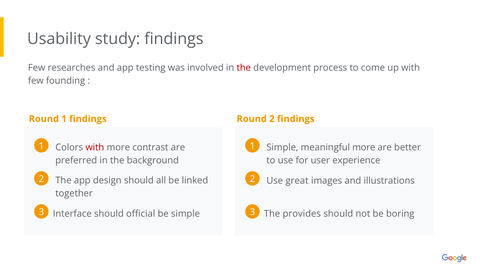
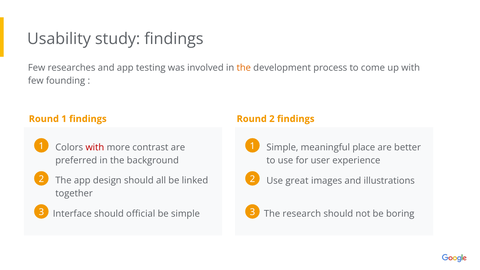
the colour: red -> orange (244, 68)
meaningful more: more -> place (364, 148)
provides: provides -> research (302, 214)
